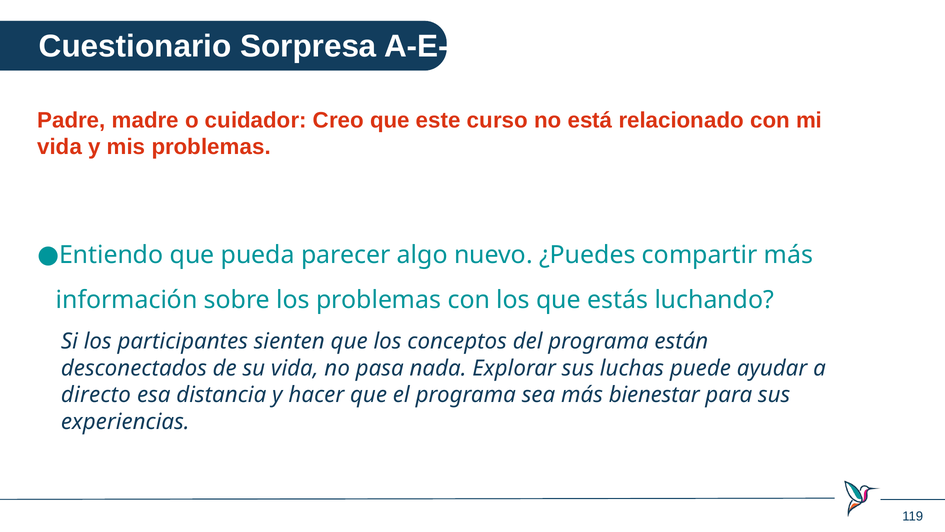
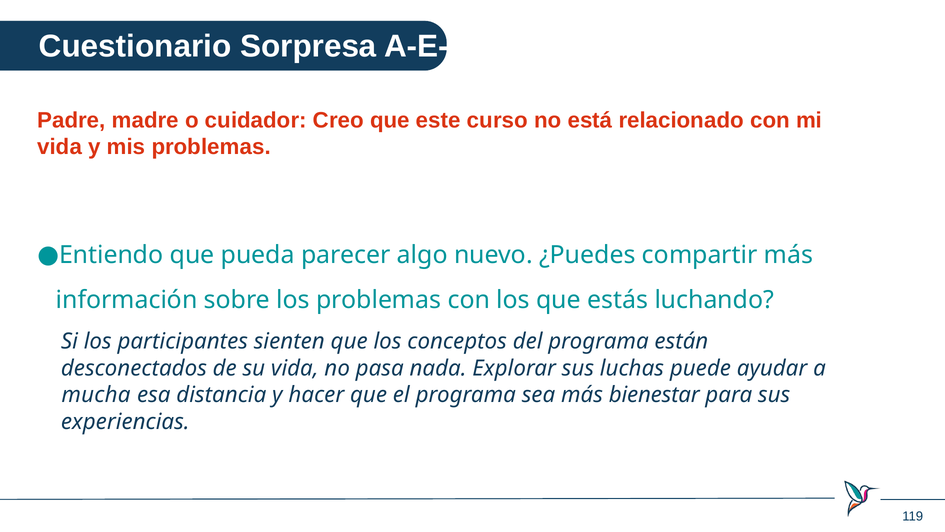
directo: directo -> mucha (96, 395)
